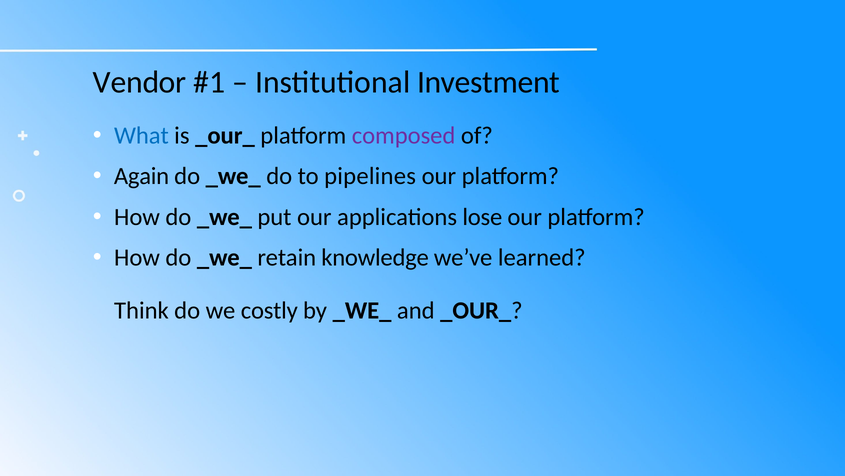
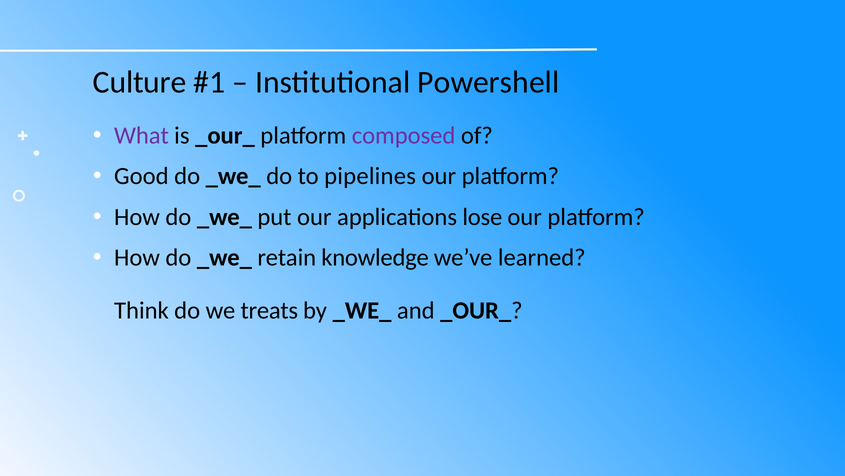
Vendor: Vendor -> Culture (140, 82)
Investment: Investment -> Powershell (488, 82)
What colour: blue -> purple (141, 135)
Again: Again -> Good (141, 176)
costly: costly -> treats (269, 310)
